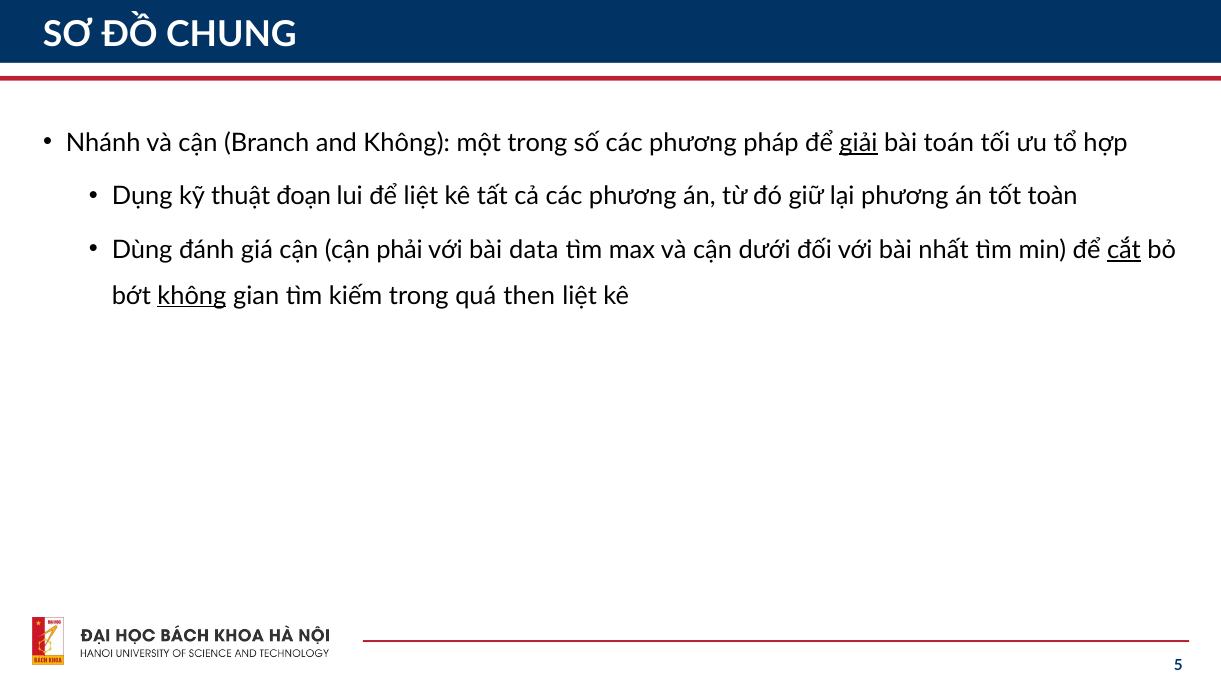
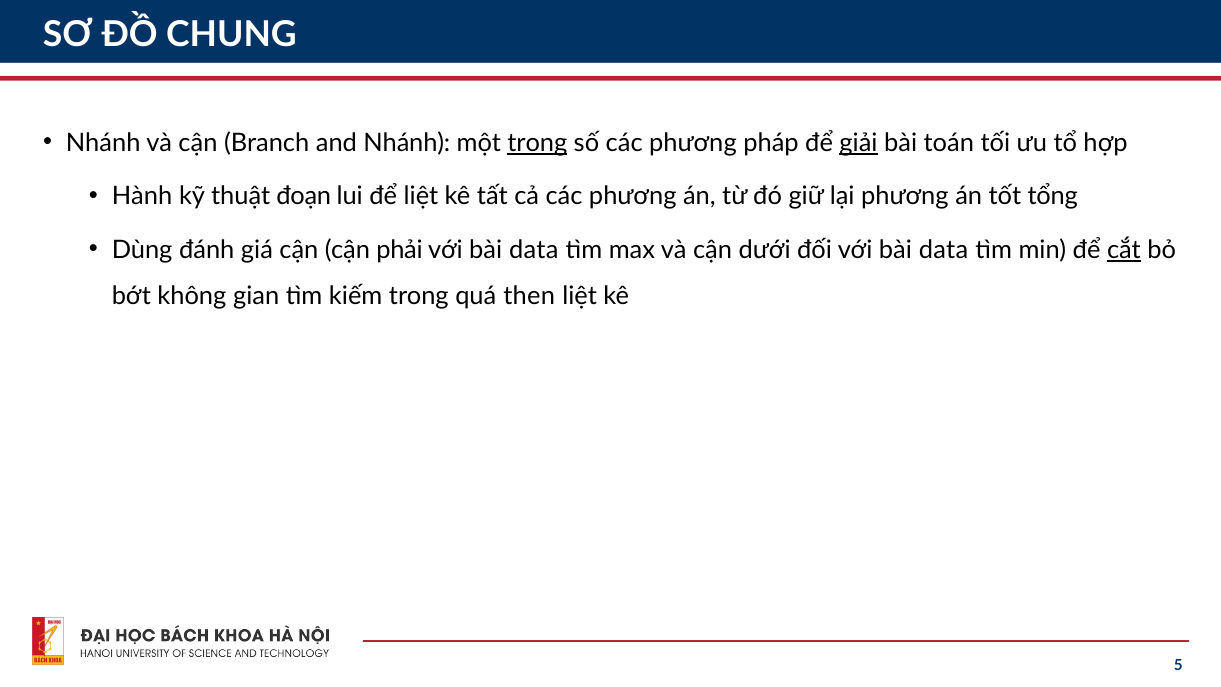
and Không: Không -> Nhánh (407, 143)
trong underline: none -> present (537, 143)
Dụng: Dụng -> Hành (142, 196)
toàn: toàn -> tổng (1053, 196)
đối với bài nhất: nhất -> data (944, 250)
không underline: present -> none (192, 296)
